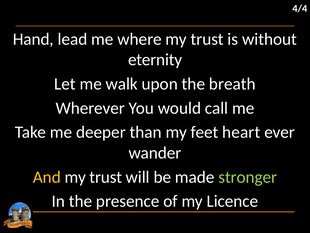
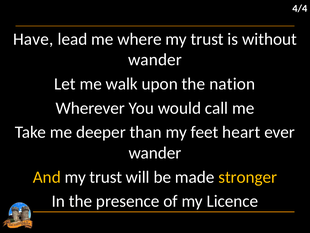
Hand: Hand -> Have (33, 39)
eternity: eternity -> wander (155, 60)
breath: breath -> nation (232, 84)
stronger colour: light green -> yellow (248, 177)
